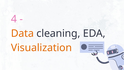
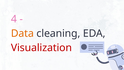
Visualization colour: orange -> red (41, 48)
